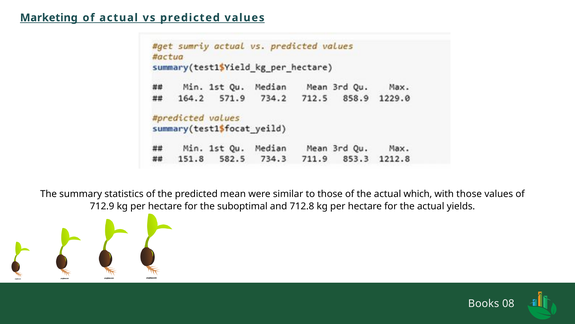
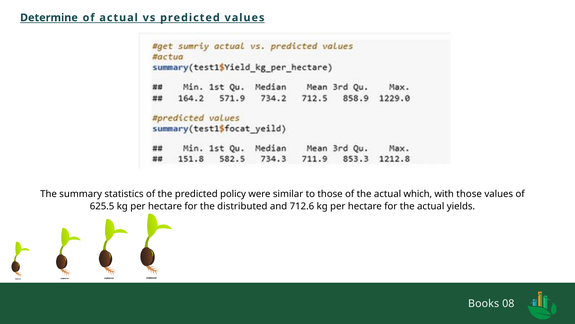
Marketing: Marketing -> Determine (49, 18)
mean: mean -> policy (233, 194)
712.9: 712.9 -> 625.5 (102, 206)
suboptimal: suboptimal -> distributed (242, 206)
712.8: 712.8 -> 712.6 (302, 206)
